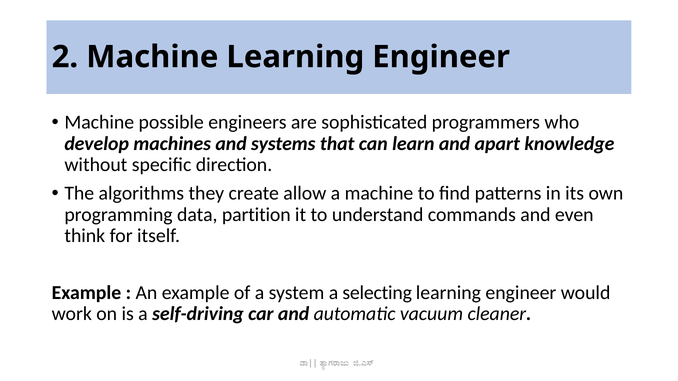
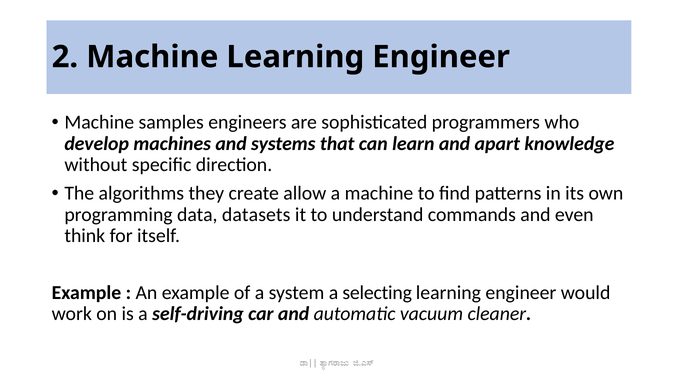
possible: possible -> samples (171, 122)
partition: partition -> datasets (256, 215)
